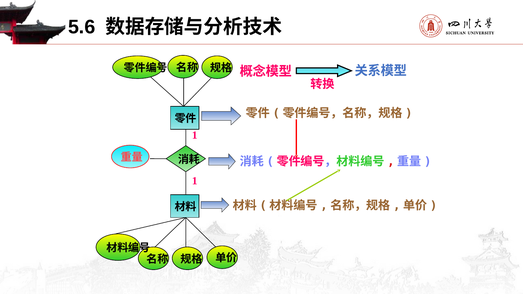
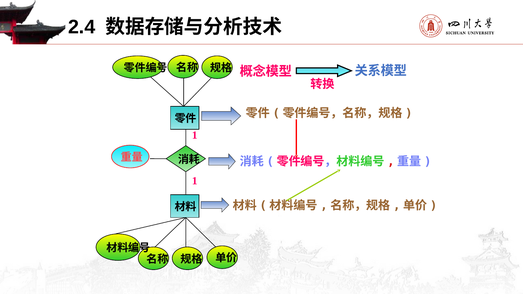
5.6: 5.6 -> 2.4 (82, 27)
